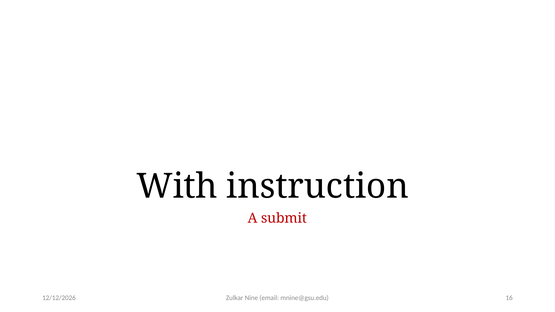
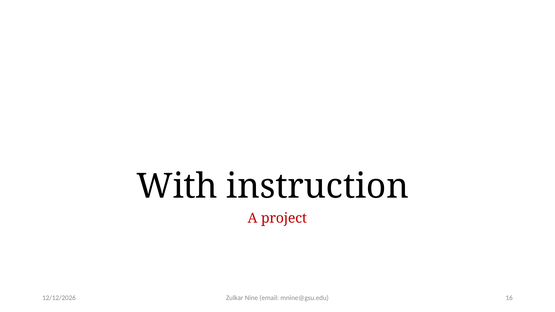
submit: submit -> project (284, 218)
